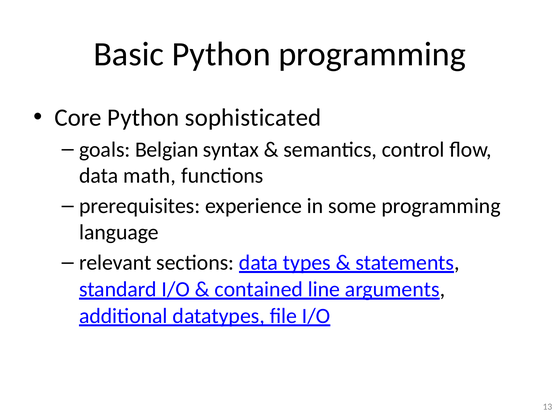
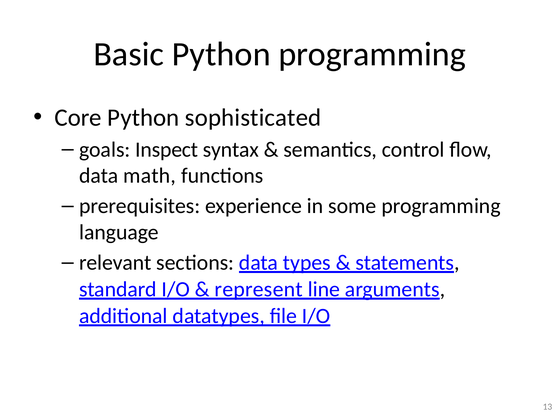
Belgian: Belgian -> Inspect (167, 150)
contained: contained -> represent (259, 289)
